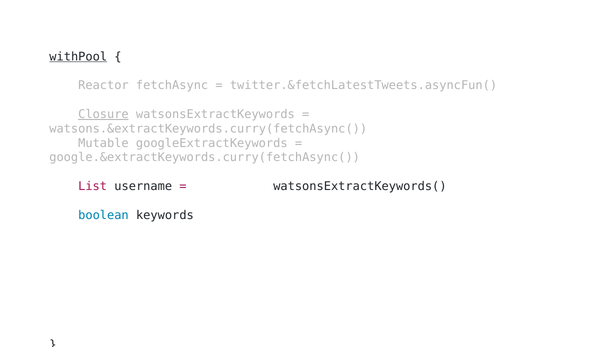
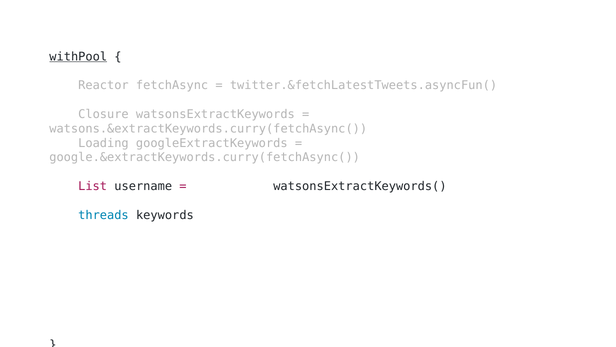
Closure underline: present -> none (103, 114)
Mutable: Mutable -> Loading (103, 143)
boolean: boolean -> threads (103, 215)
